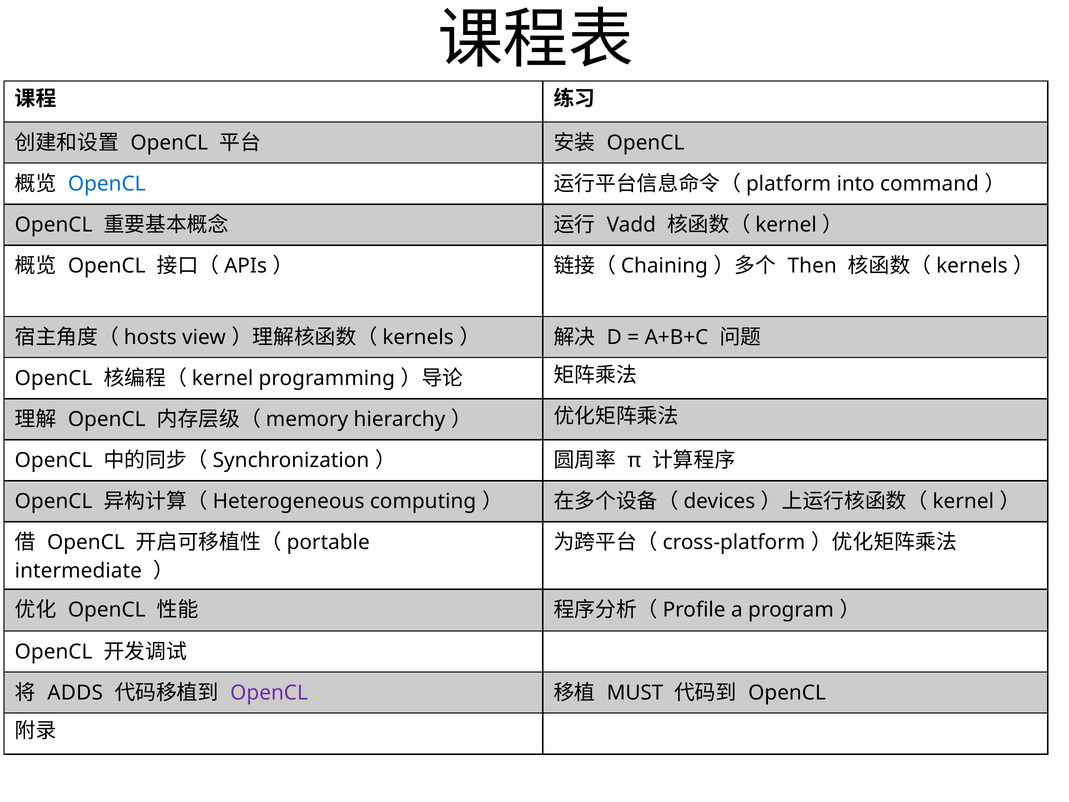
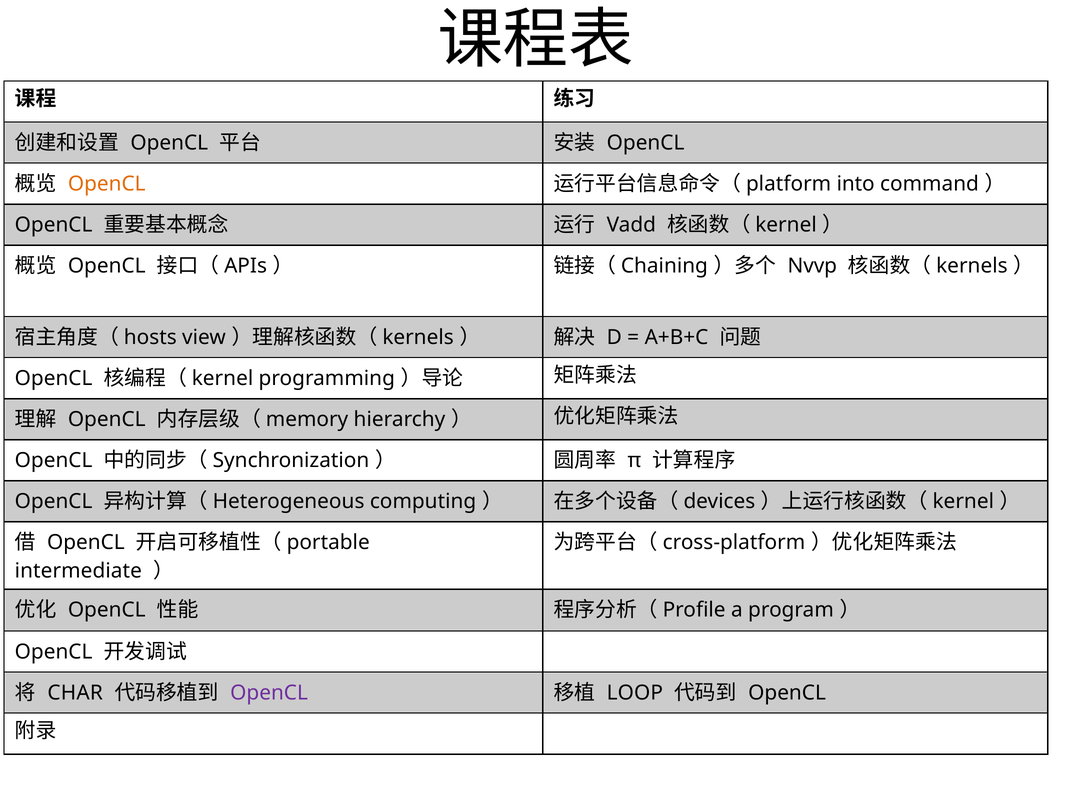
OpenCL colour: blue -> orange (107, 184)
Then: Then -> Nvvp (812, 266)
ADDS: ADDS -> CHAR (75, 693)
MUST: MUST -> LOOP (635, 693)
